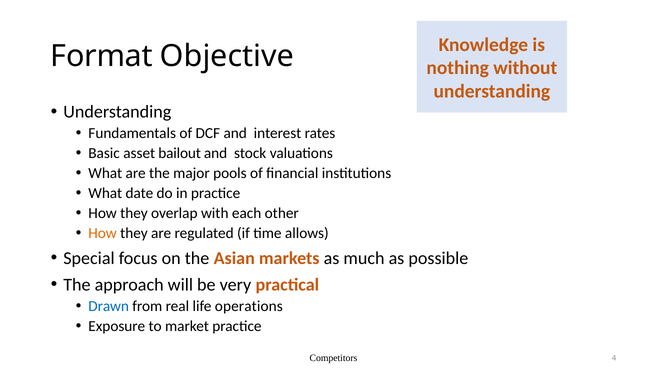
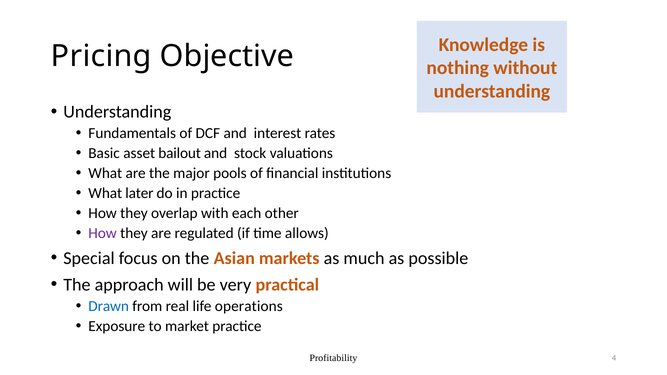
Format: Format -> Pricing (101, 56)
date: date -> later (139, 193)
How colour: orange -> purple (103, 233)
Competitors: Competitors -> Profitability (333, 358)
